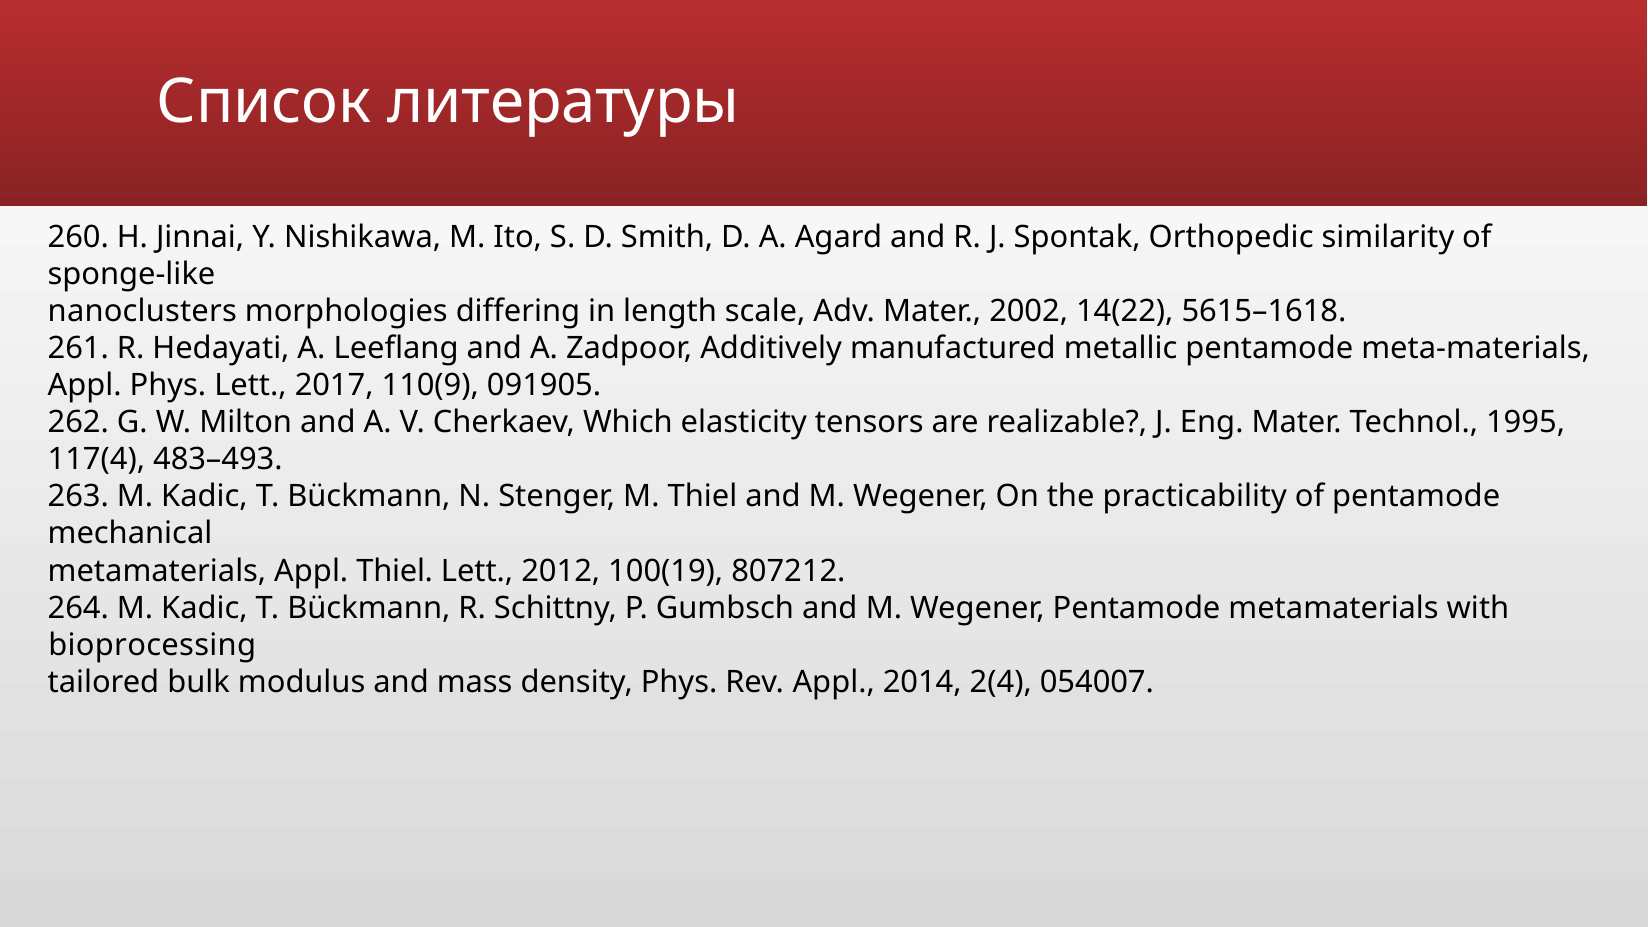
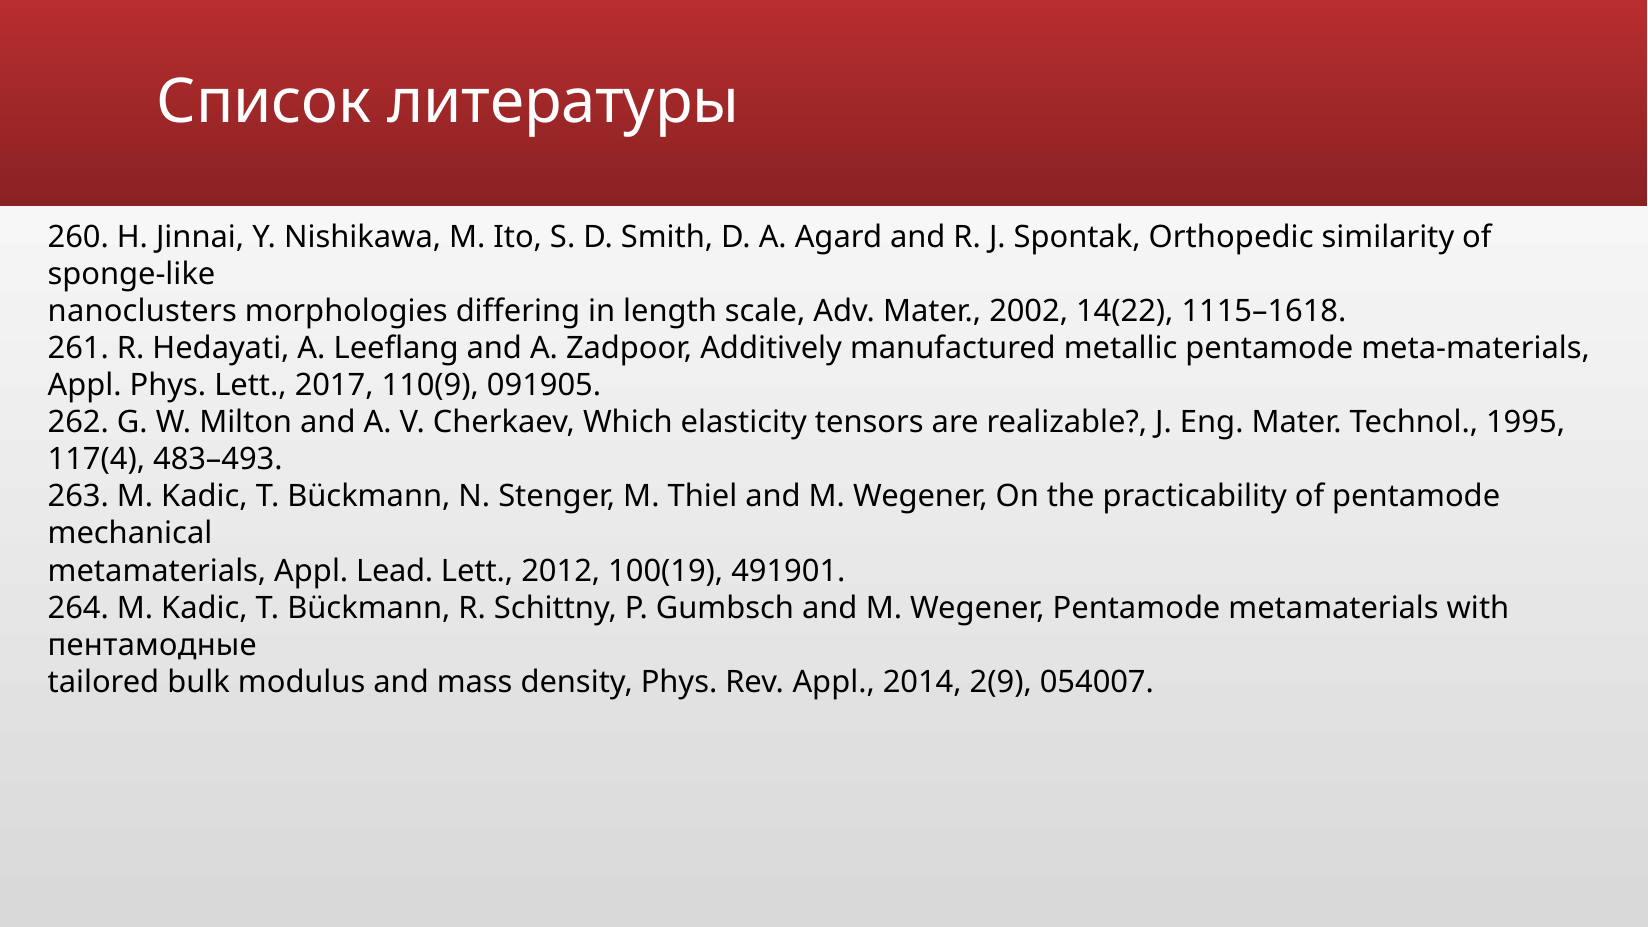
5615–1618: 5615–1618 -> 1115–1618 (1264, 311)
Appl Thiel: Thiel -> Lead (395, 571)
807212: 807212 -> 491901 (788, 571)
bioprocessing: bioprocessing -> пентамодные (152, 645)
2(4: 2(4 -> 2(9 (1001, 682)
